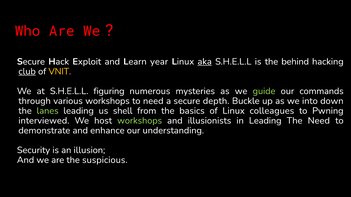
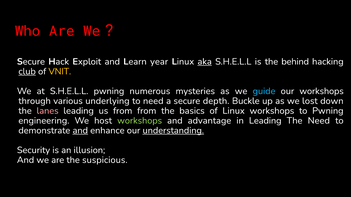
S.H.E.L.L figuring: figuring -> pwning (109, 91)
guide colour: light green -> light blue (264, 91)
our commands: commands -> workshops (322, 91)
various workshops: workshops -> underlying (107, 101)
into: into -> lost (310, 101)
lanes colour: light green -> pink (48, 111)
us shell: shell -> from (123, 111)
Linux colleagues: colleagues -> workshops (272, 111)
interviewed: interviewed -> engineering (44, 121)
illusionists: illusionists -> advantage (209, 121)
and underline: none -> present (80, 131)
understanding underline: none -> present (173, 131)
